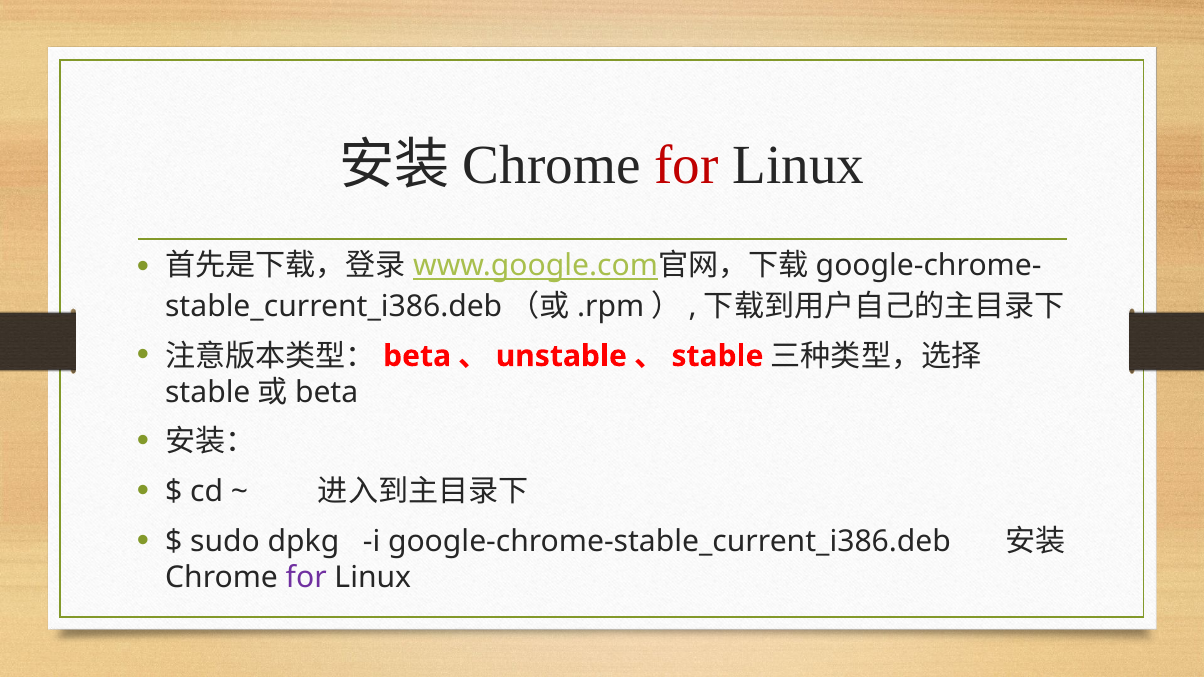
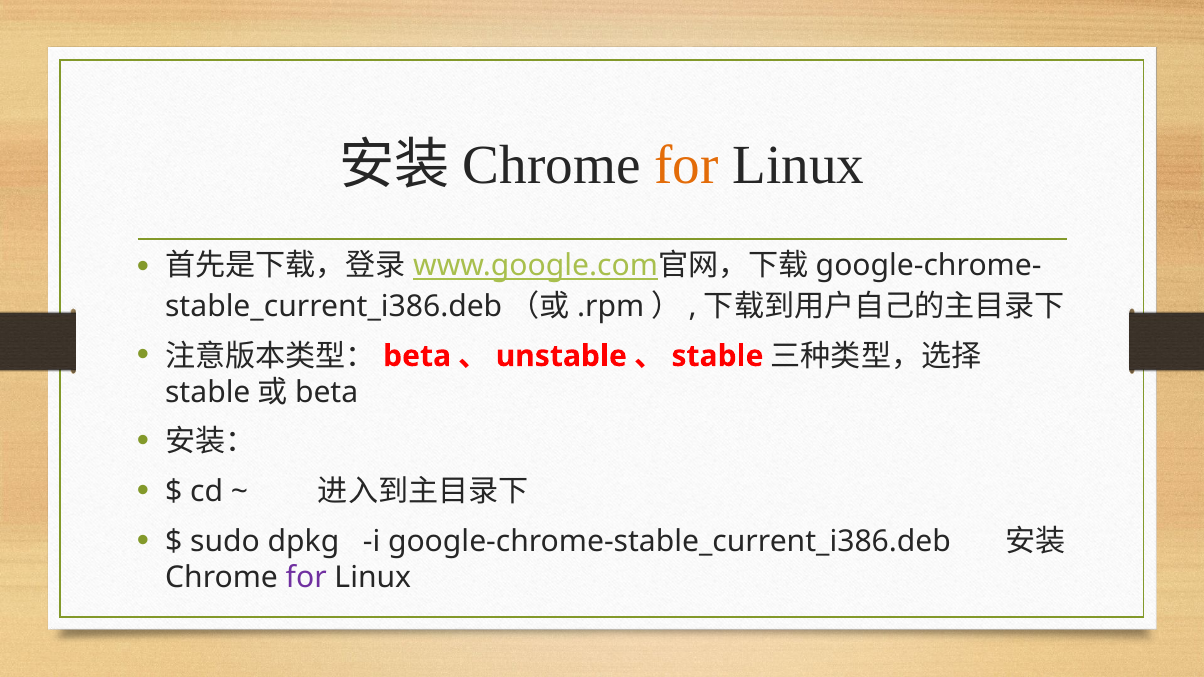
for colour: red -> orange (687, 165)
